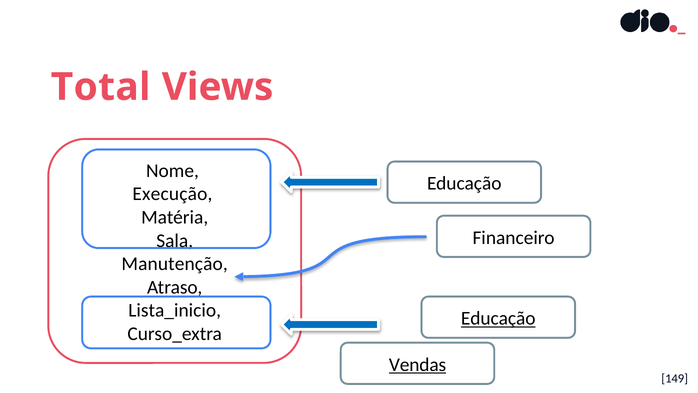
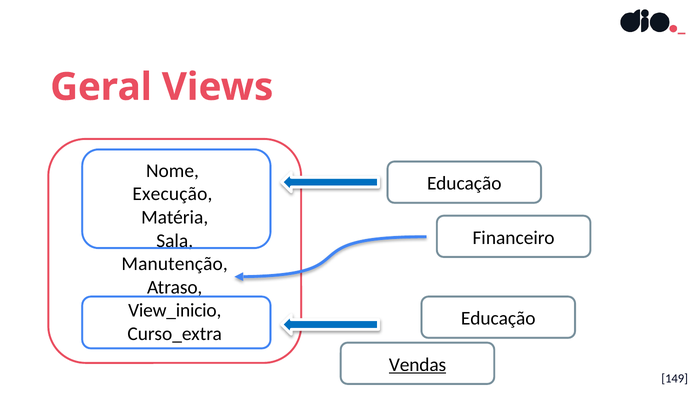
Total: Total -> Geral (101, 87)
Lista_inicio: Lista_inicio -> View_inicio (175, 310)
Educação underline: present -> none (498, 318)
